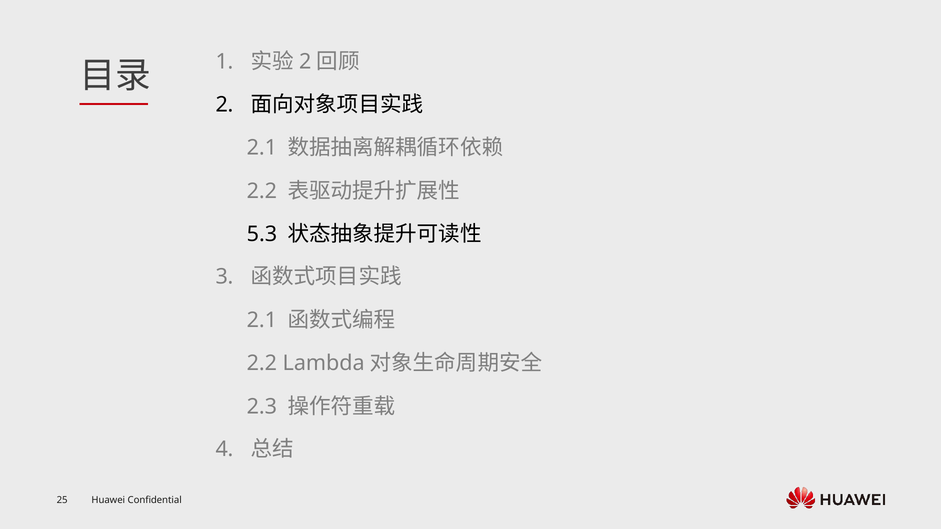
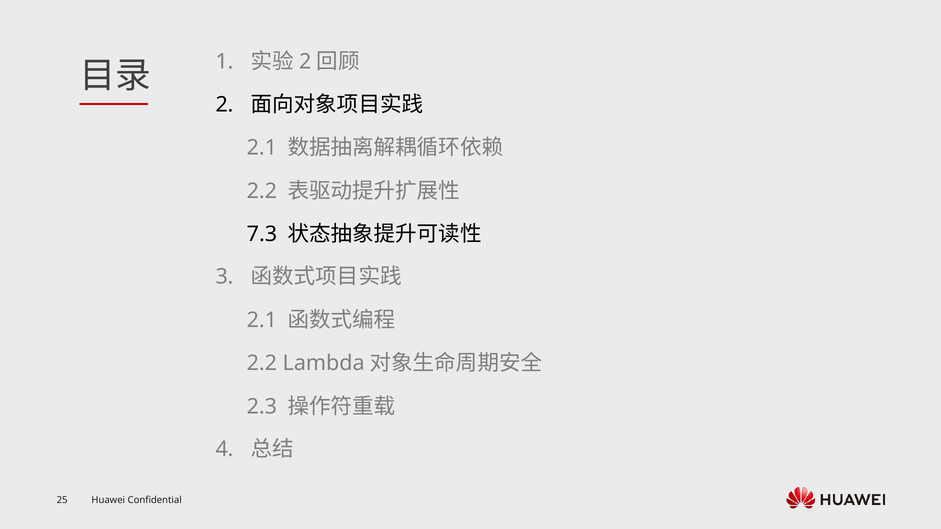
5.3: 5.3 -> 7.3 (262, 234)
